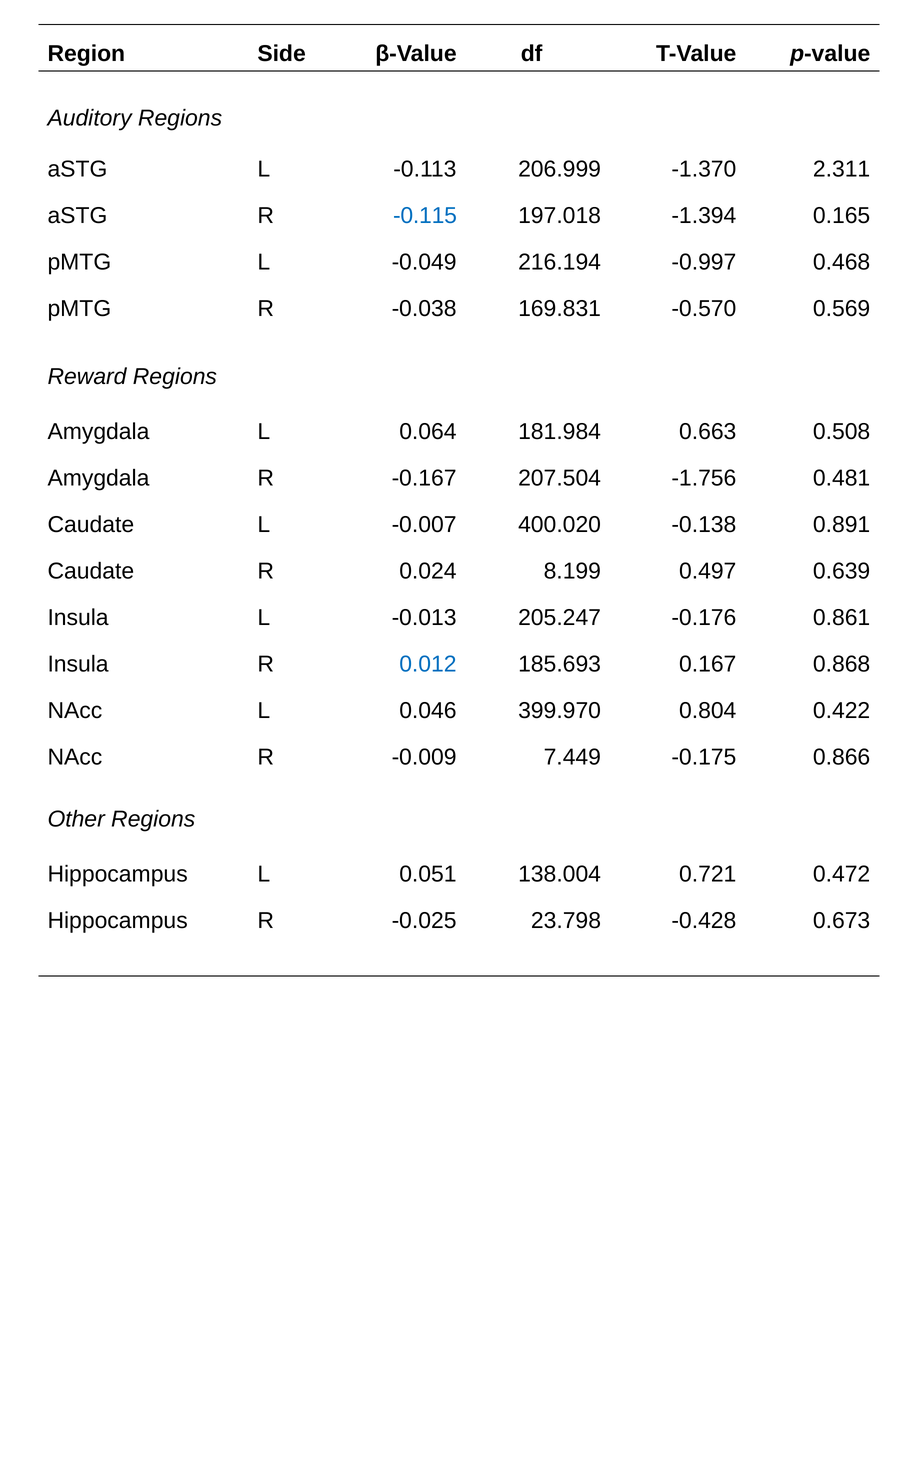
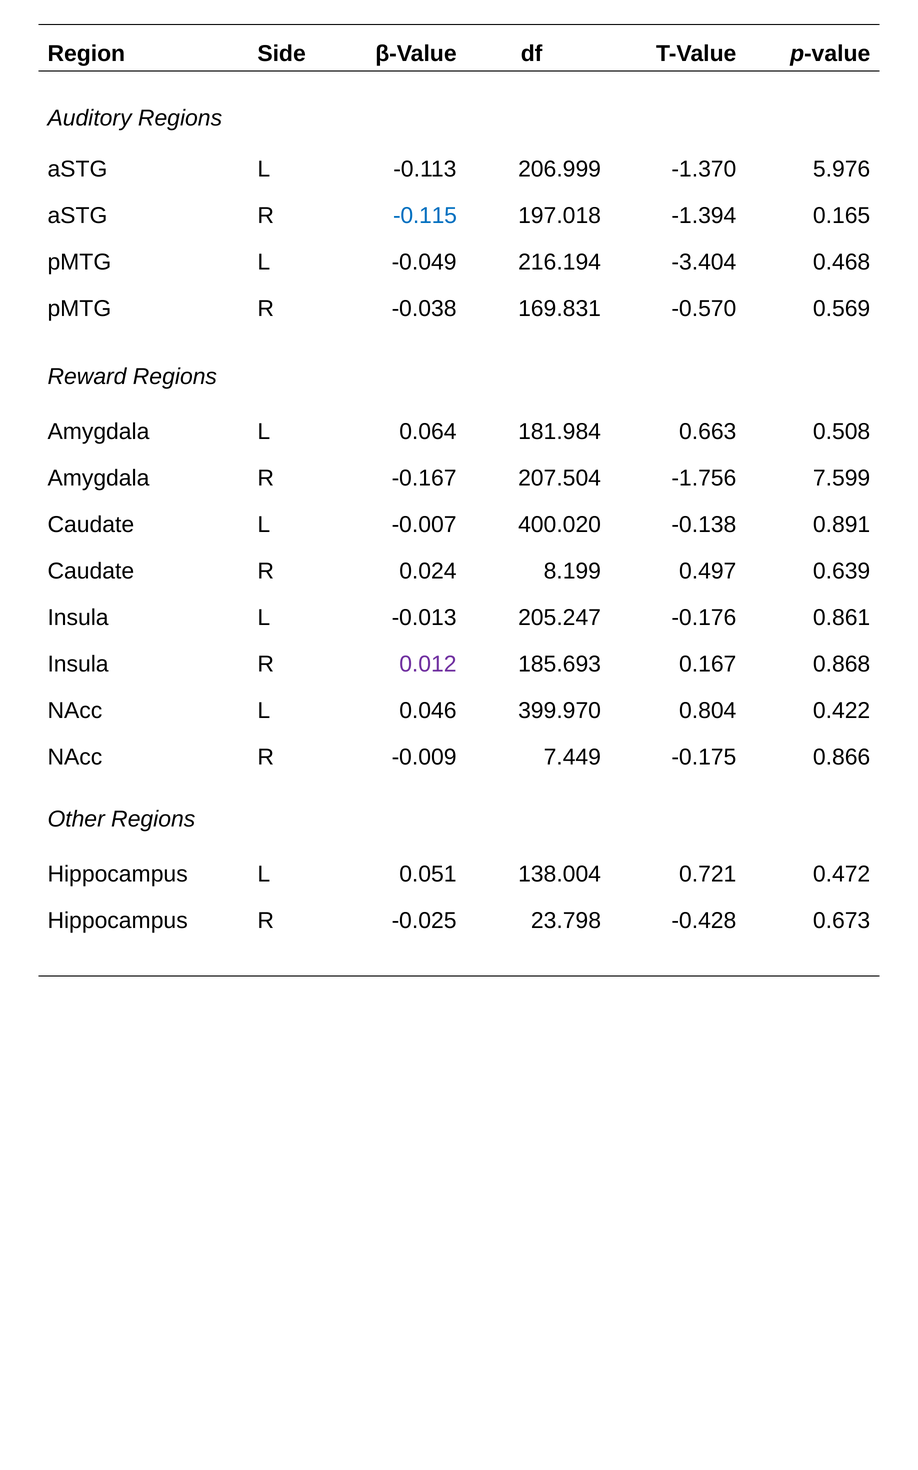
2.311: 2.311 -> 5.976 (842, 169)
-0.997: -0.997 -> -3.404 (704, 262)
0.481: 0.481 -> 7.599 (842, 478)
0.012 colour: blue -> purple (428, 664)
